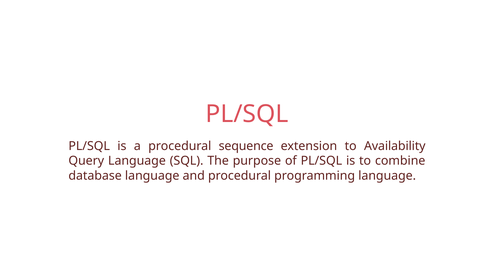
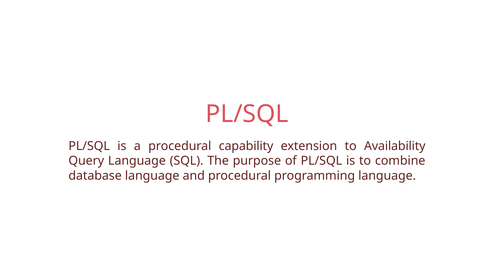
sequence: sequence -> capability (246, 146)
